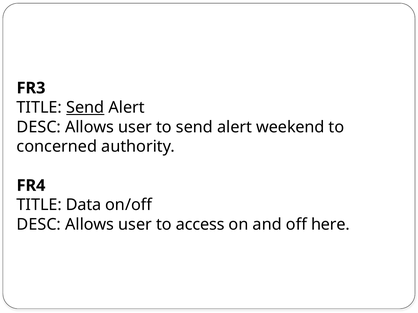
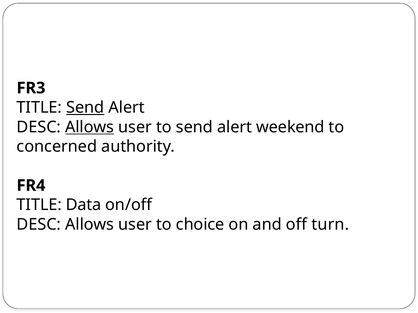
Allows underline: none -> present (90, 127)
access: access -> choice (200, 225)
here: here -> turn (330, 225)
